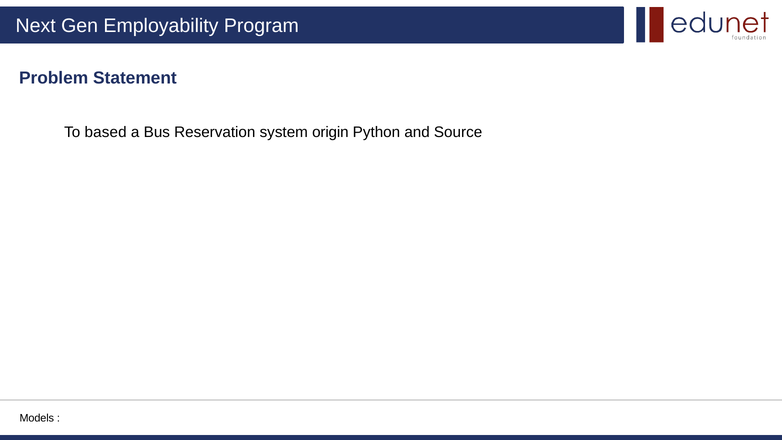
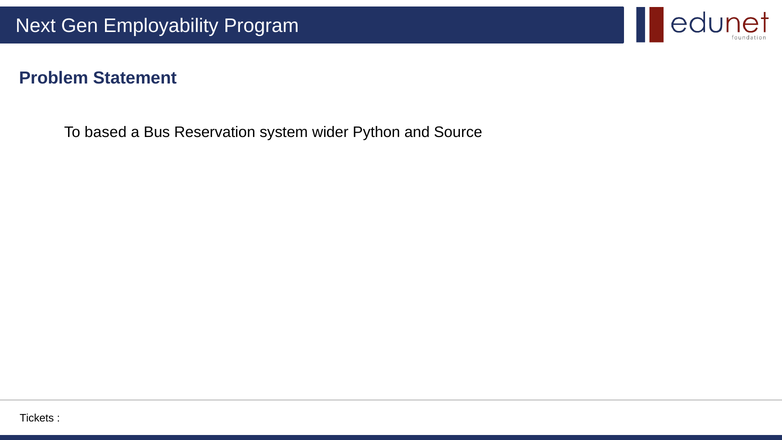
origin: origin -> wider (330, 132)
Models: Models -> Tickets (37, 418)
